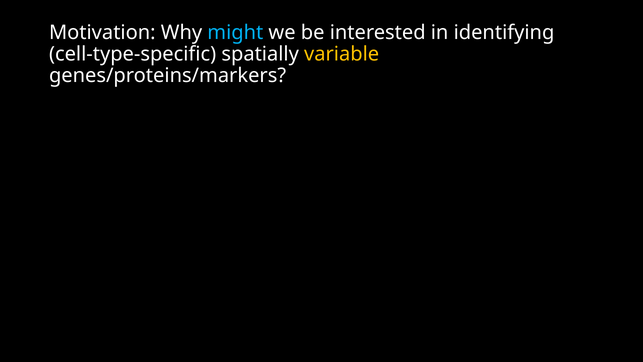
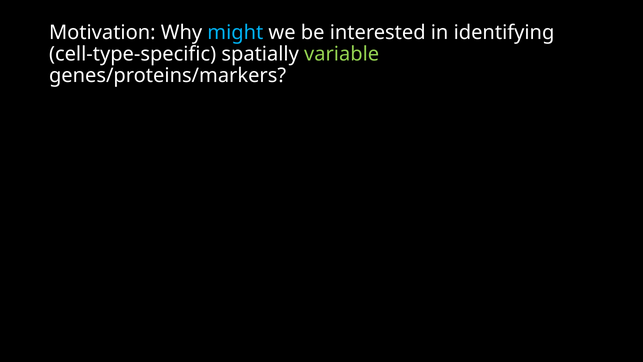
variable colour: yellow -> light green (342, 54)
